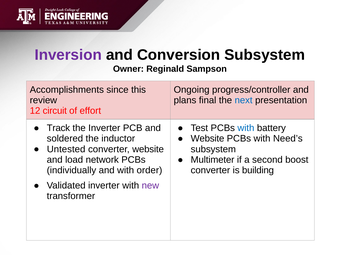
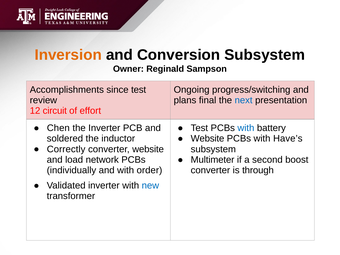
Inversion colour: purple -> orange (68, 55)
since this: this -> test (139, 90)
progress/controller: progress/controller -> progress/switching (251, 90)
Track: Track -> Chen (58, 128)
Need’s: Need’s -> Have’s (288, 139)
Untested: Untested -> Correctly (66, 149)
building: building -> through (258, 170)
new colour: purple -> blue (150, 185)
